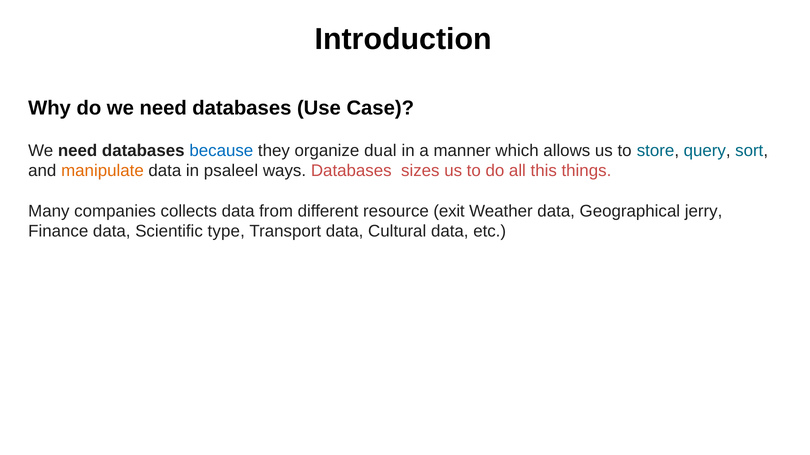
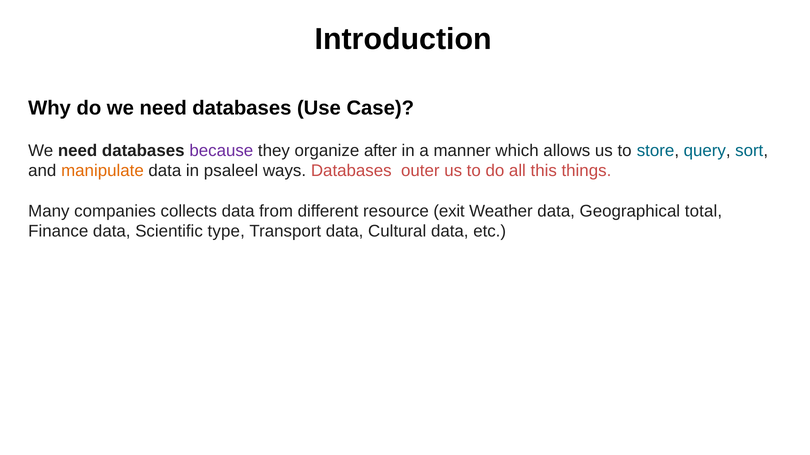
because colour: blue -> purple (221, 151)
dual: dual -> after (381, 151)
sizes: sizes -> outer (420, 171)
jerry: jerry -> total (703, 211)
